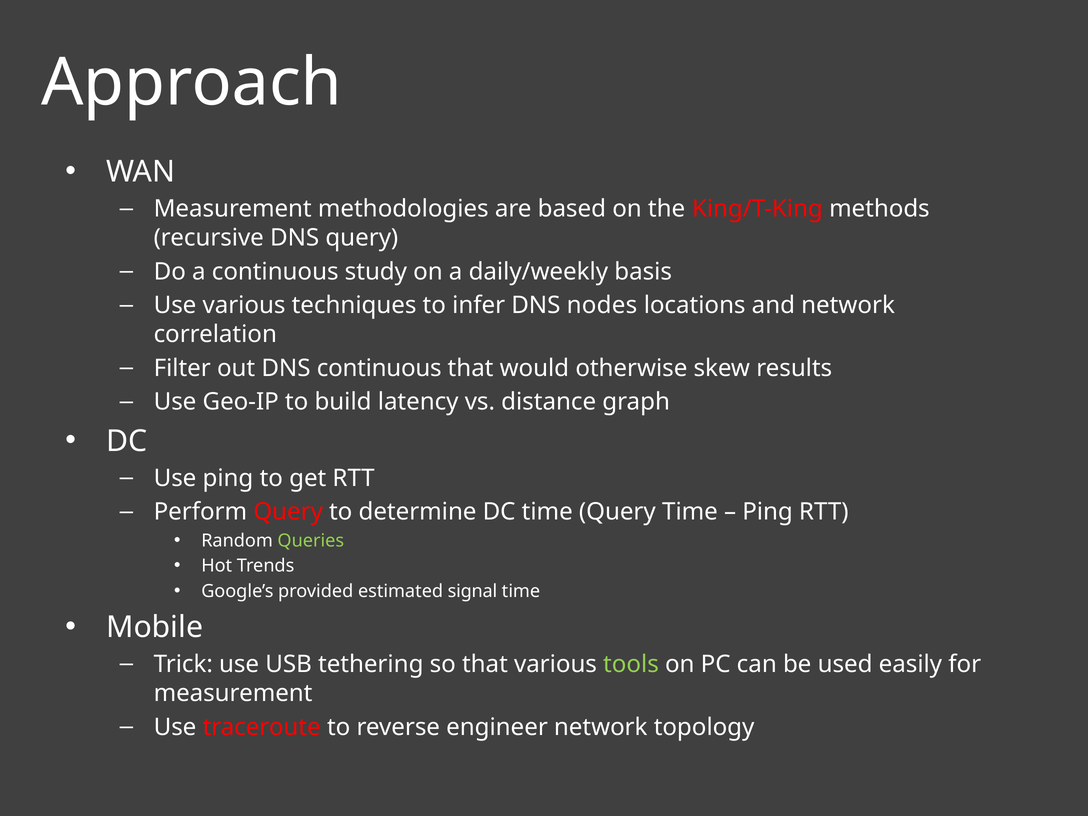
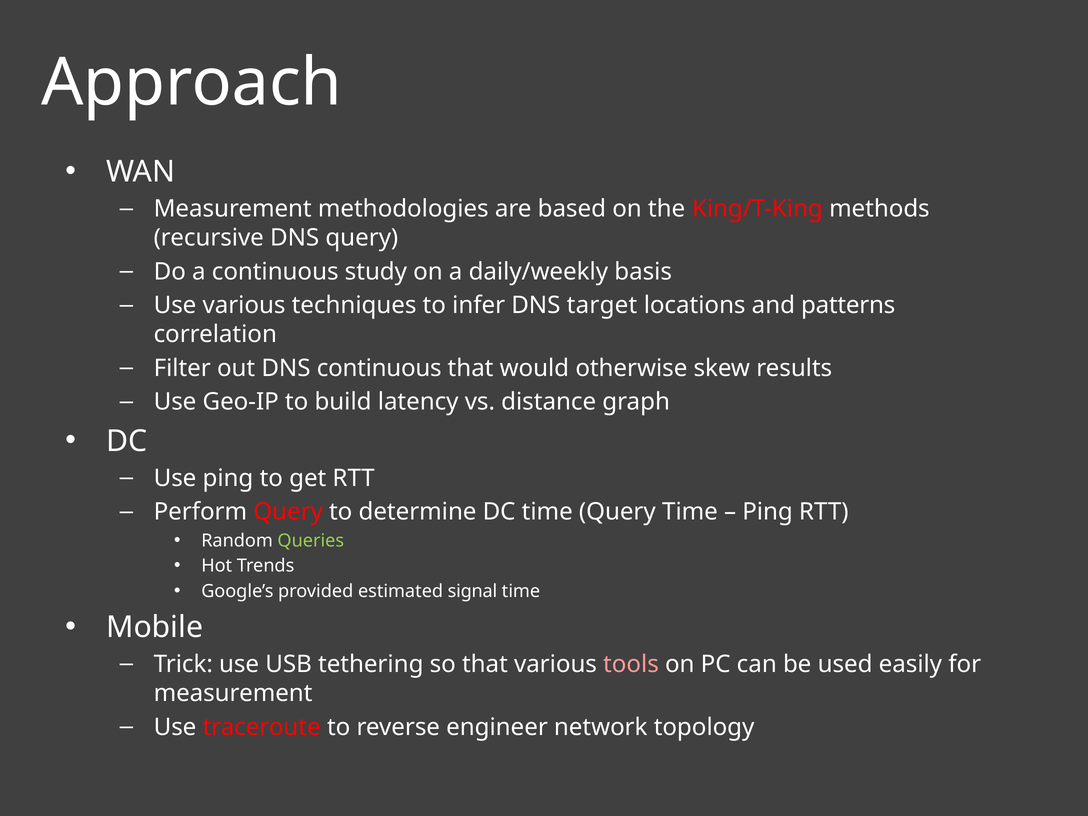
nodes: nodes -> target (602, 305)
and network: network -> patterns (848, 305)
tools colour: light green -> pink (631, 664)
